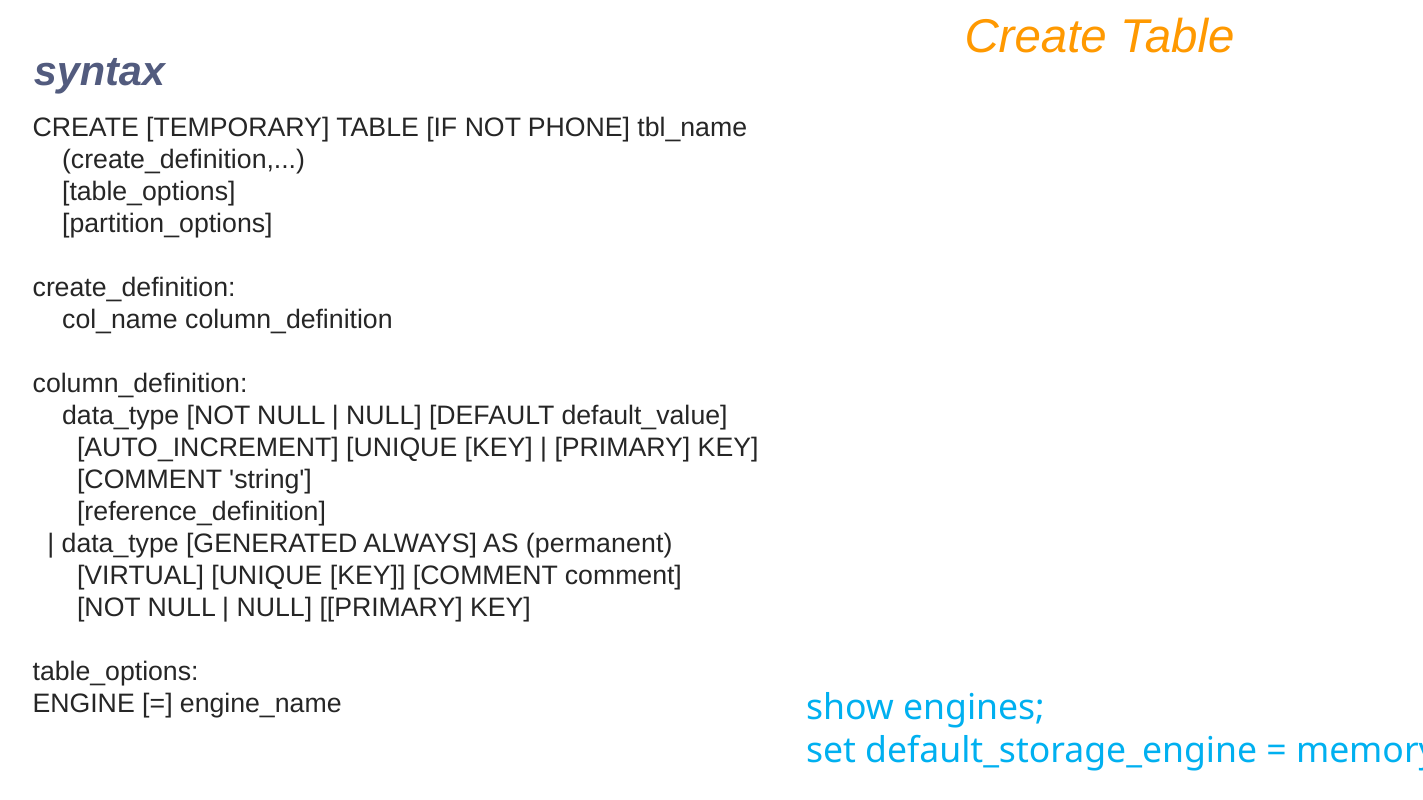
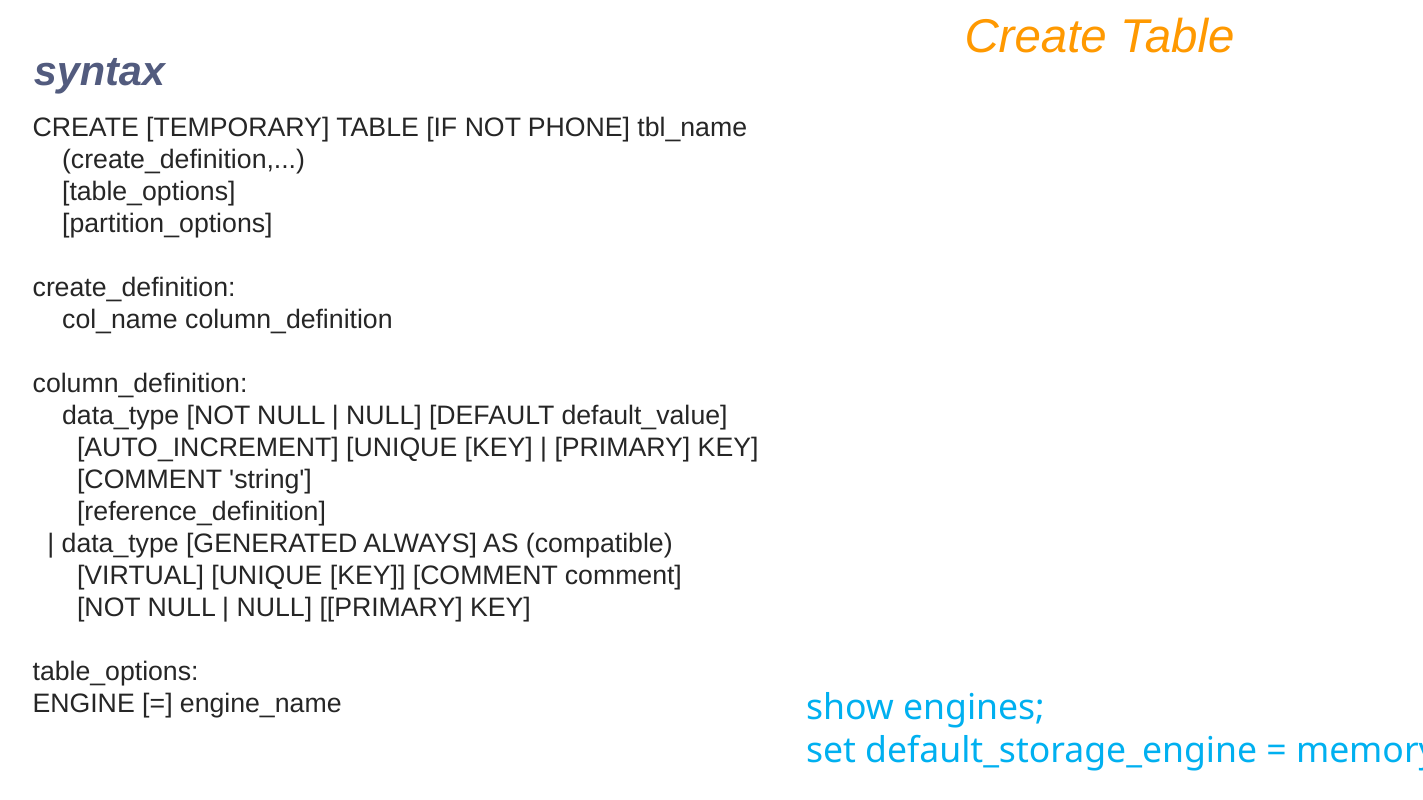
permanent: permanent -> compatible (599, 544)
